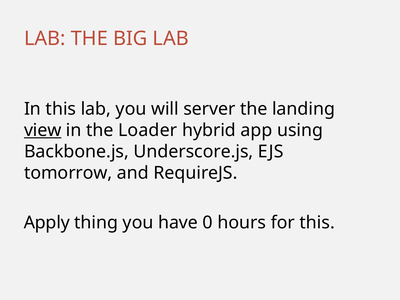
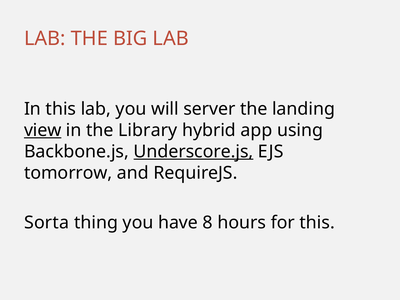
Loader: Loader -> Library (148, 130)
Underscore.js underline: none -> present (193, 151)
Apply: Apply -> Sorta (47, 223)
0: 0 -> 8 (208, 223)
